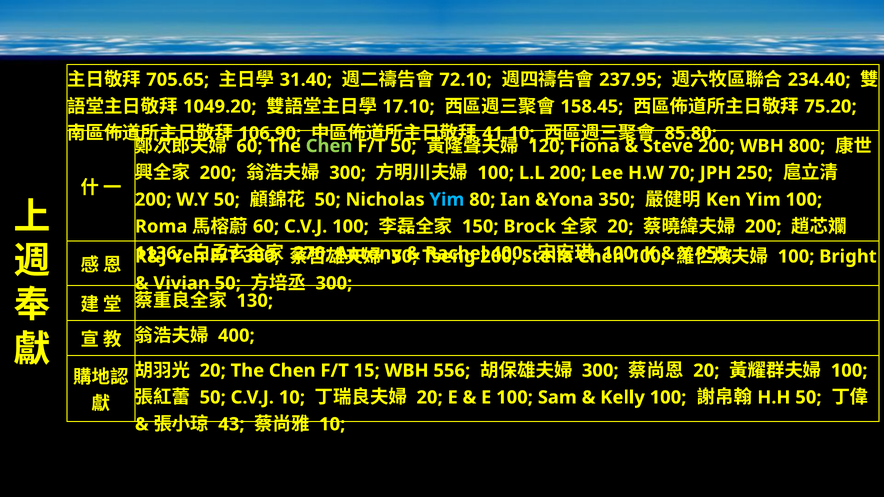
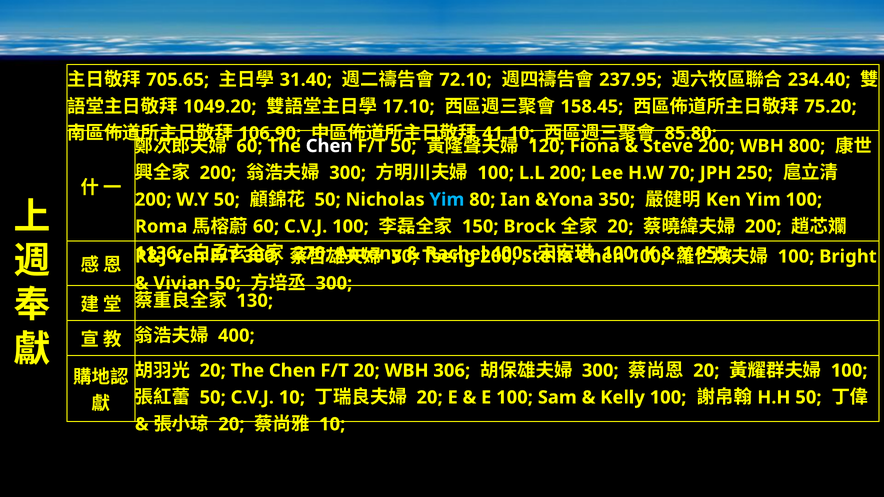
Chen colour: light green -> white (329, 146)
F/T 15: 15 -> 20 (367, 371)
556: 556 -> 306 (452, 371)
43: 43 -> 20 (231, 424)
